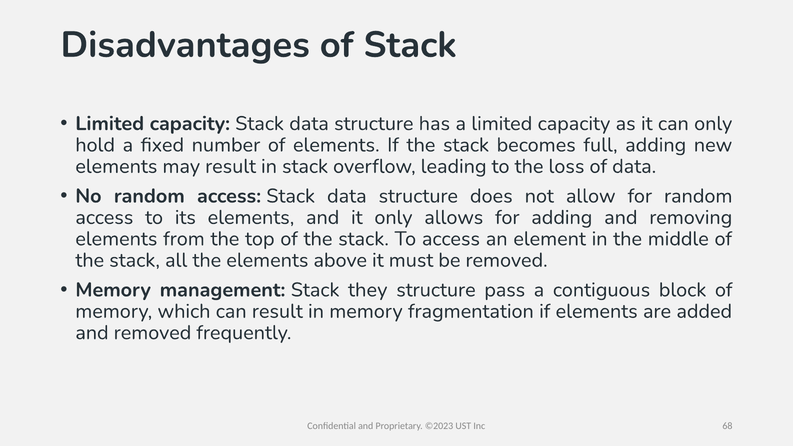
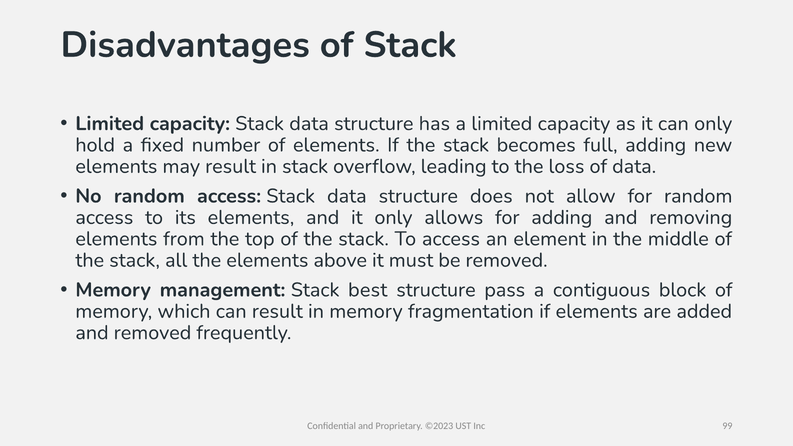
they: they -> best (368, 290)
68: 68 -> 99 (727, 426)
